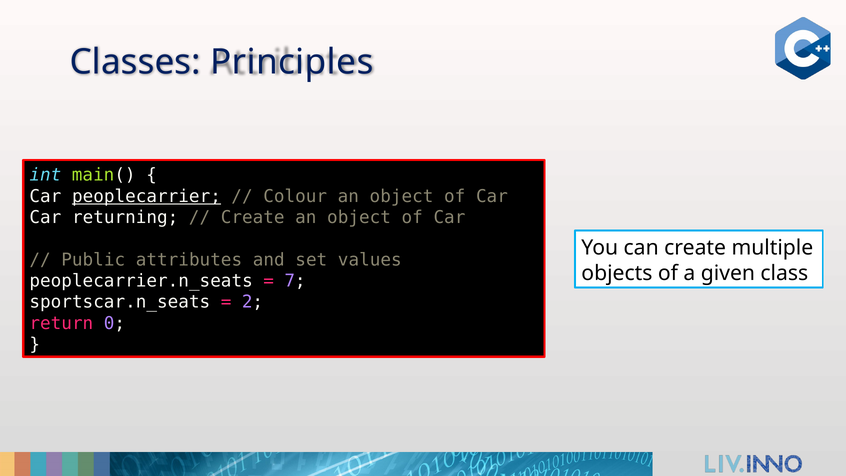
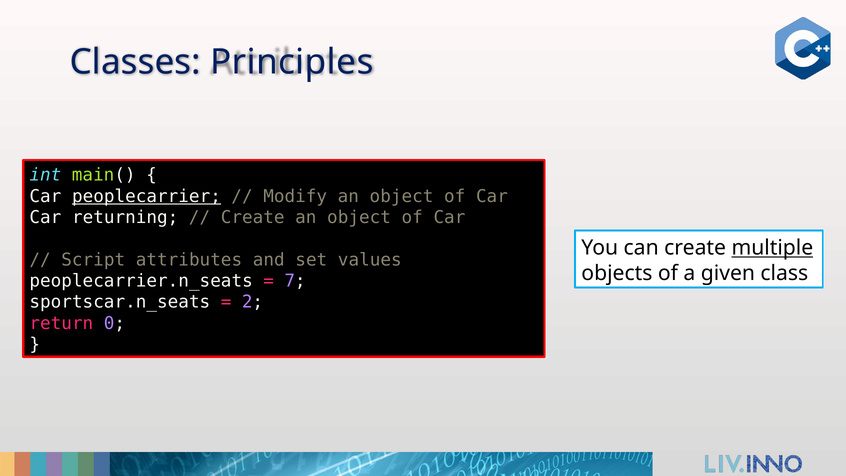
Colour: Colour -> Modify (295, 196)
multiple underline: none -> present (772, 248)
Public: Public -> Script (93, 260)
